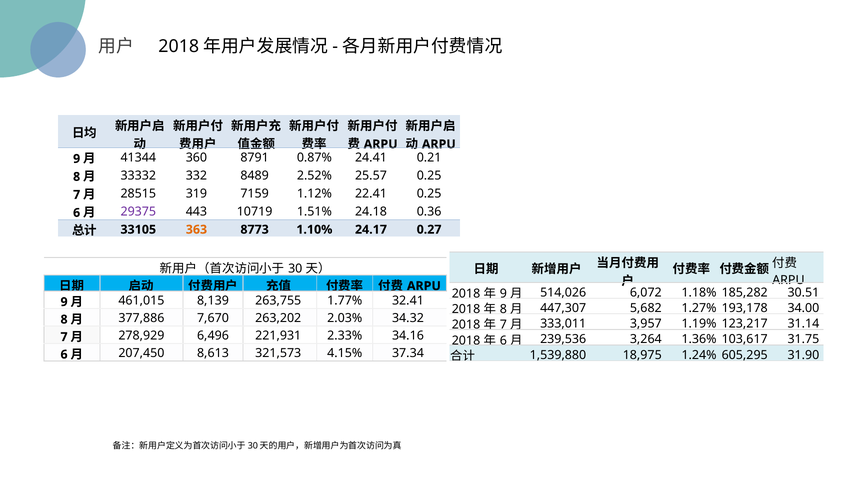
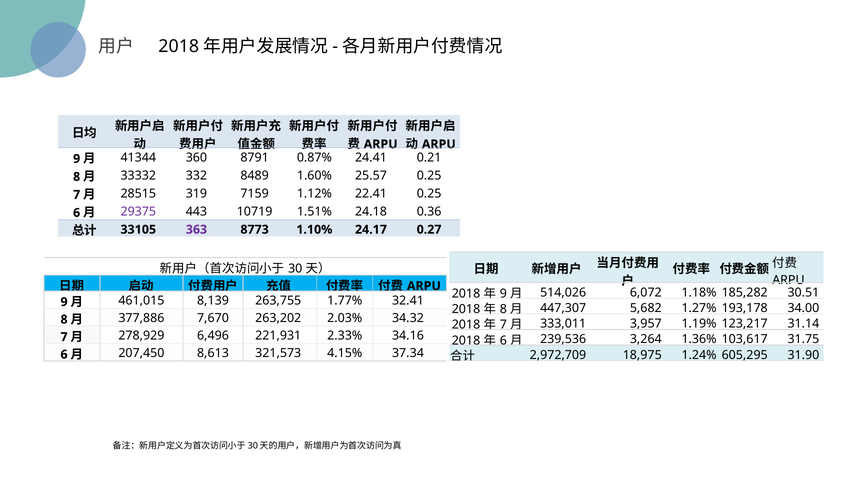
2.52%: 2.52% -> 1.60% (314, 176)
363 colour: orange -> purple (196, 229)
1,539,880: 1,539,880 -> 2,972,709 (558, 355)
